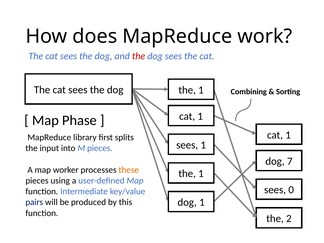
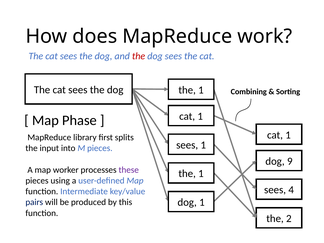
7: 7 -> 9 (290, 161)
these colour: orange -> purple (129, 170)
0: 0 -> 4 (291, 190)
